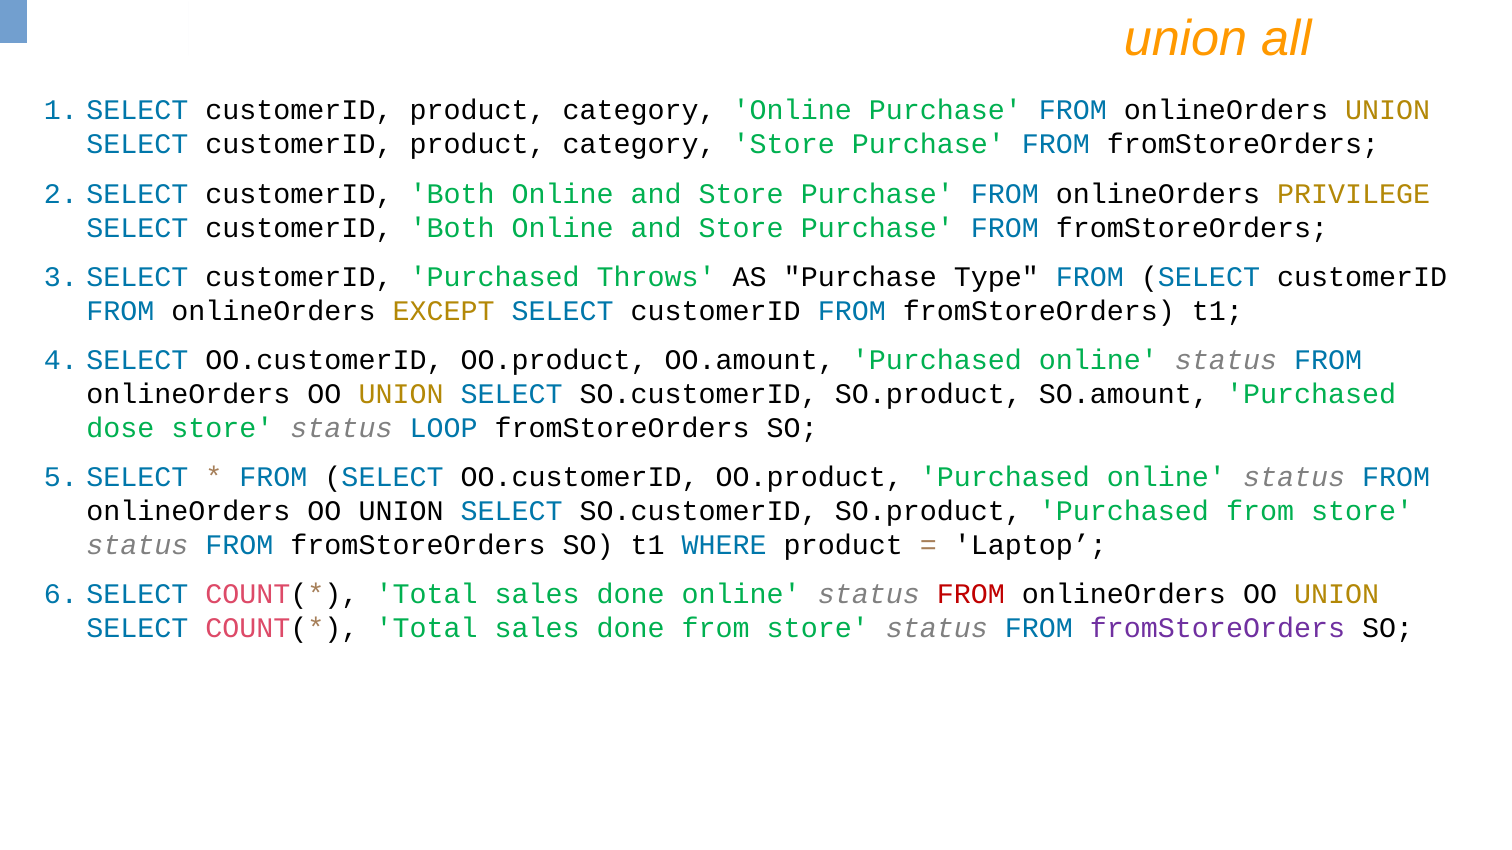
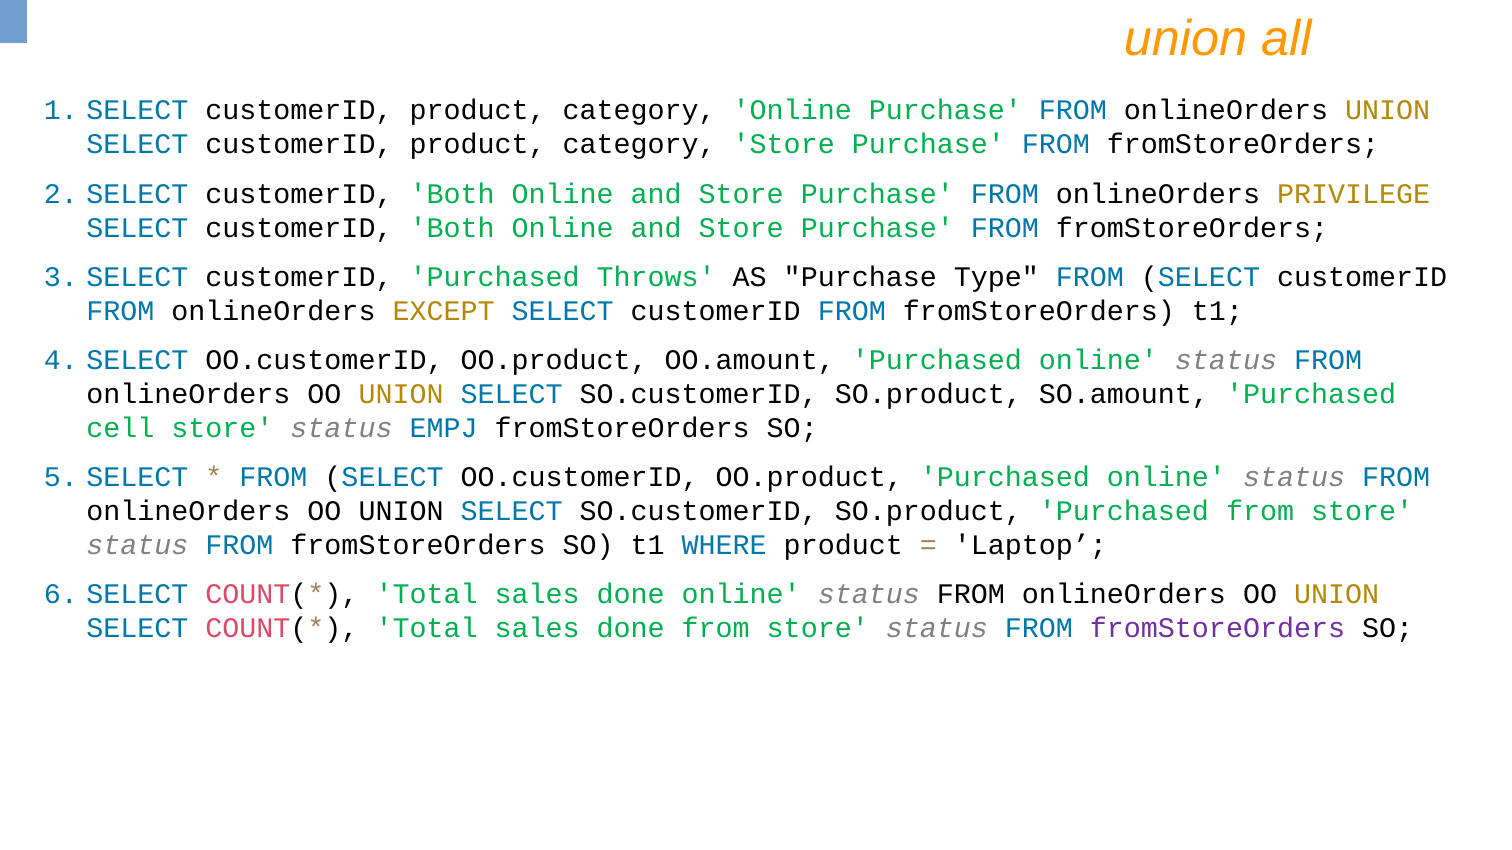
dose: dose -> cell (120, 428)
LOOP: LOOP -> EMPJ (444, 428)
FROM colour: red -> black (971, 594)
